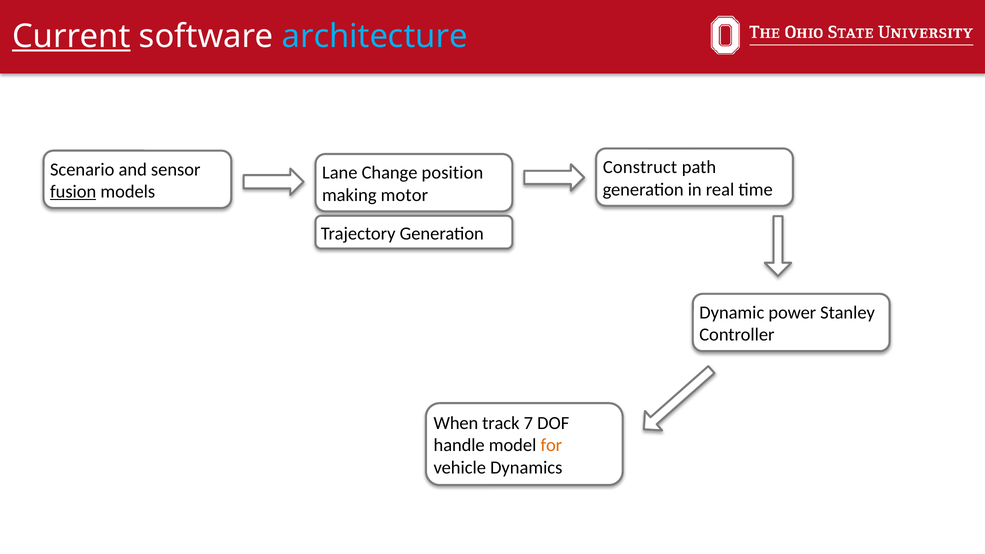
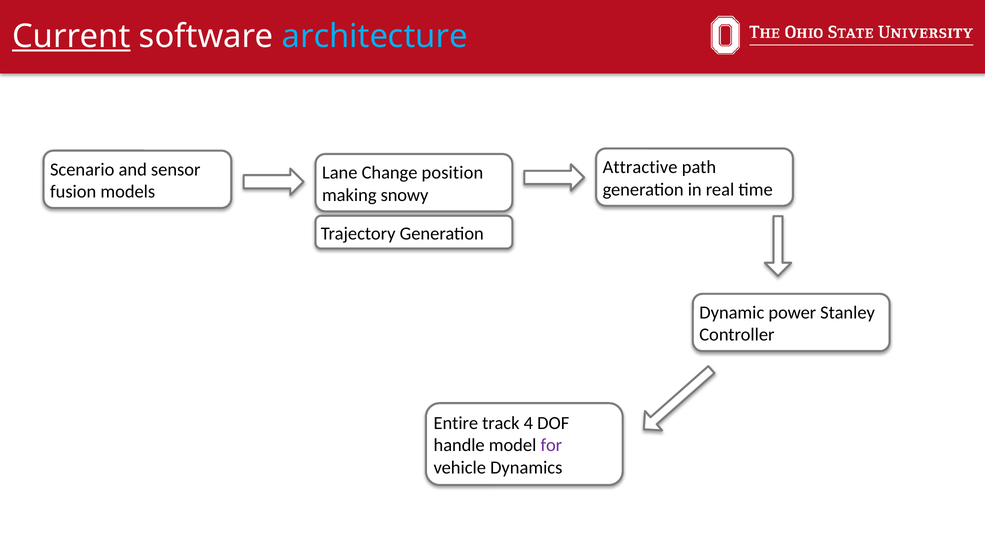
Construct: Construct -> Attractive (640, 167)
fusion underline: present -> none (73, 192)
motor: motor -> snowy (405, 195)
When: When -> Entire (456, 423)
7: 7 -> 4 (528, 423)
for colour: orange -> purple (551, 445)
